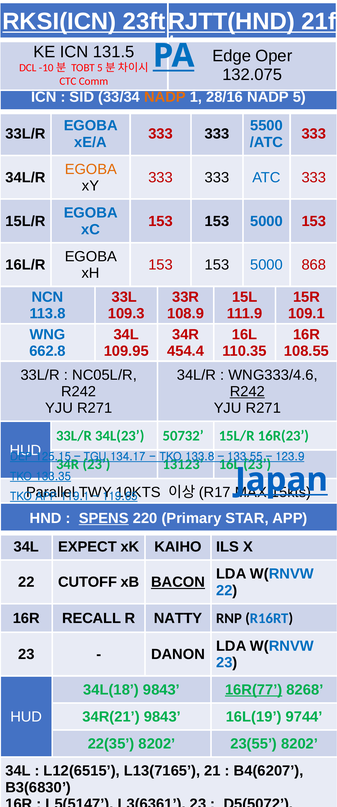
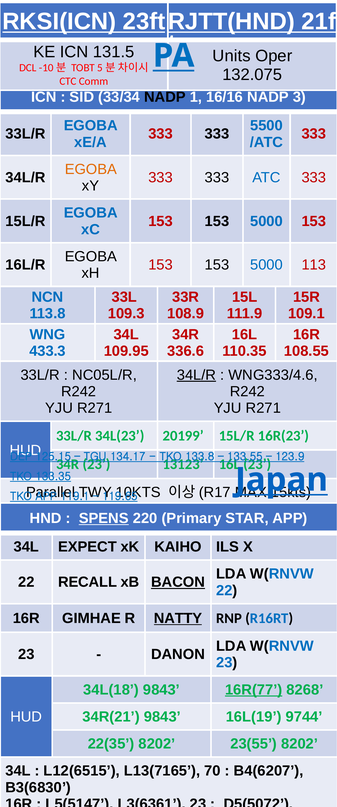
Edge: Edge -> Units (232, 56)
NADP colour: orange -> black (165, 97)
28/16: 28/16 -> 16/16 (224, 97)
NADP 5: 5 -> 3 (299, 97)
868: 868 -> 113 (314, 265)
662.8: 662.8 -> 433.3 (48, 351)
454.4: 454.4 -> 336.6 (186, 351)
34L/R underline: none -> present (196, 375)
R242 underline: present -> none (247, 391)
50732: 50732 -> 20199 (183, 435)
CUTOFF: CUTOFF -> RECALL (88, 582)
RECALL: RECALL -> GIMHAE (92, 618)
NATTY underline: none -> present (178, 618)
21: 21 -> 70 (212, 770)
